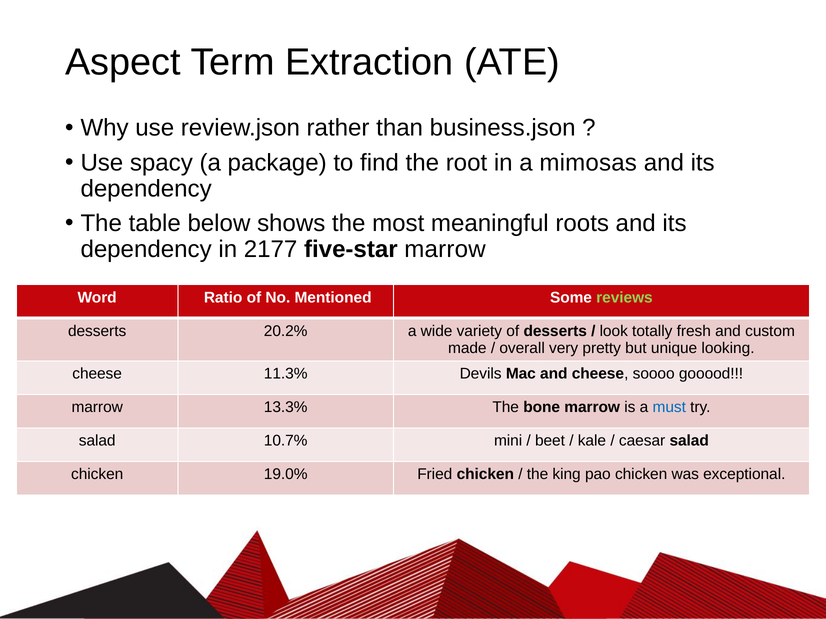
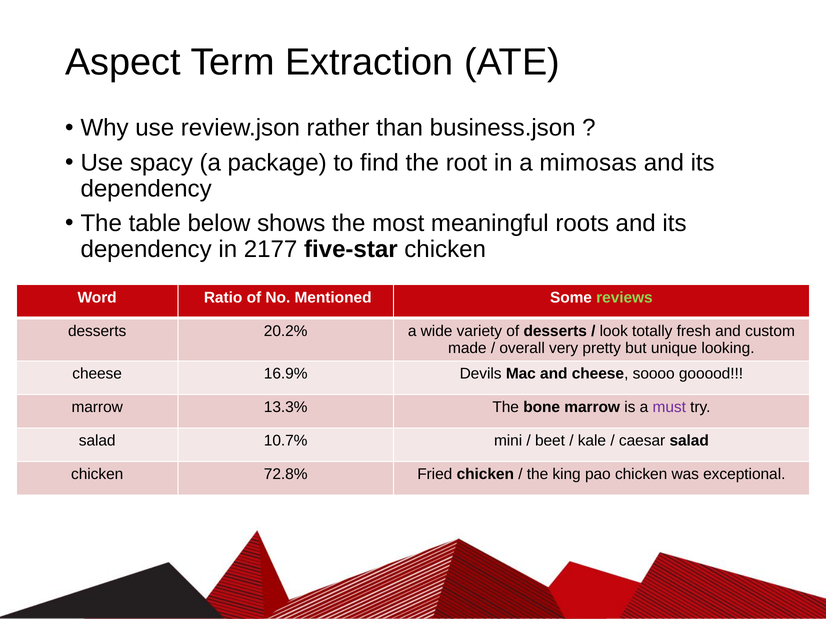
five-star marrow: marrow -> chicken (445, 249)
11.3%: 11.3% -> 16.9% (286, 374)
must colour: blue -> purple (669, 408)
19.0%: 19.0% -> 72.8% (286, 475)
